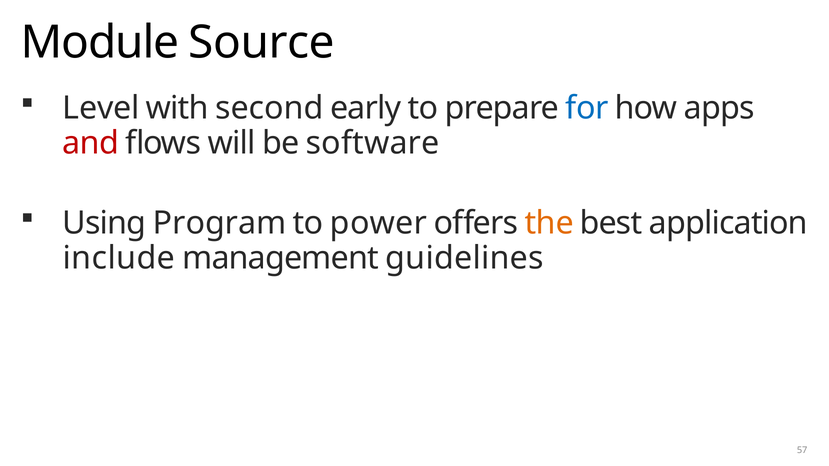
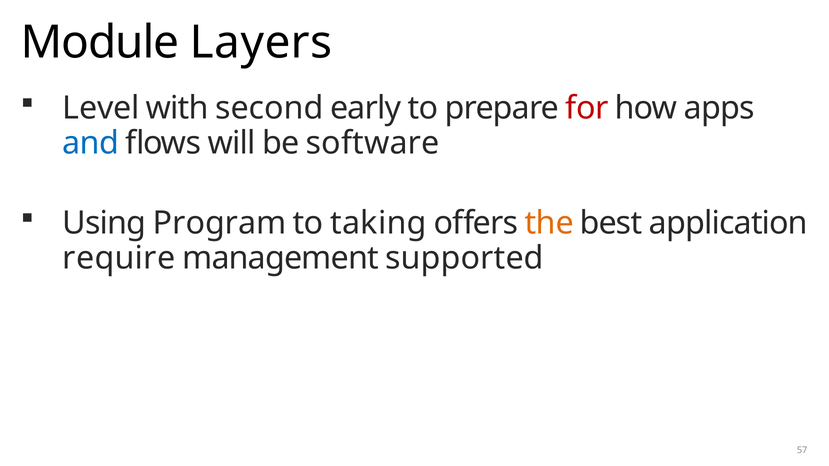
Source: Source -> Layers (261, 42)
for colour: blue -> red (587, 108)
and colour: red -> blue (91, 143)
power: power -> taking (378, 223)
include: include -> require (119, 258)
guidelines: guidelines -> supported (465, 258)
